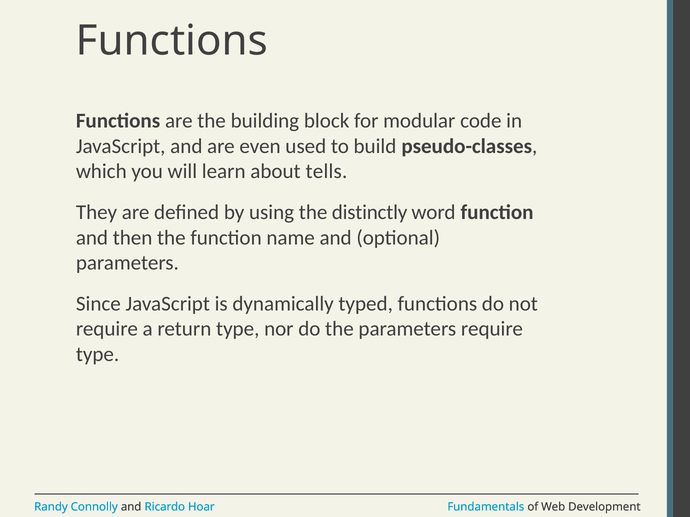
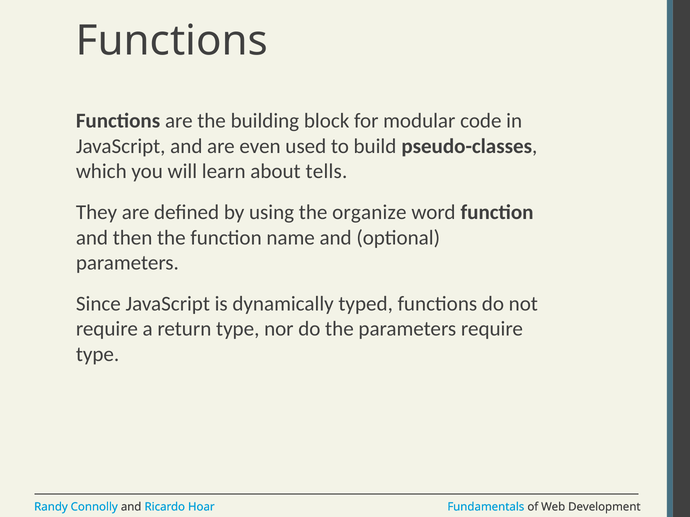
distinctly: distinctly -> organize (369, 213)
